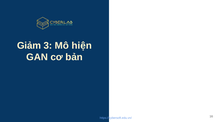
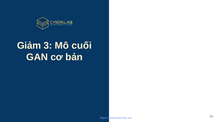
hiện: hiện -> cuối (82, 46)
